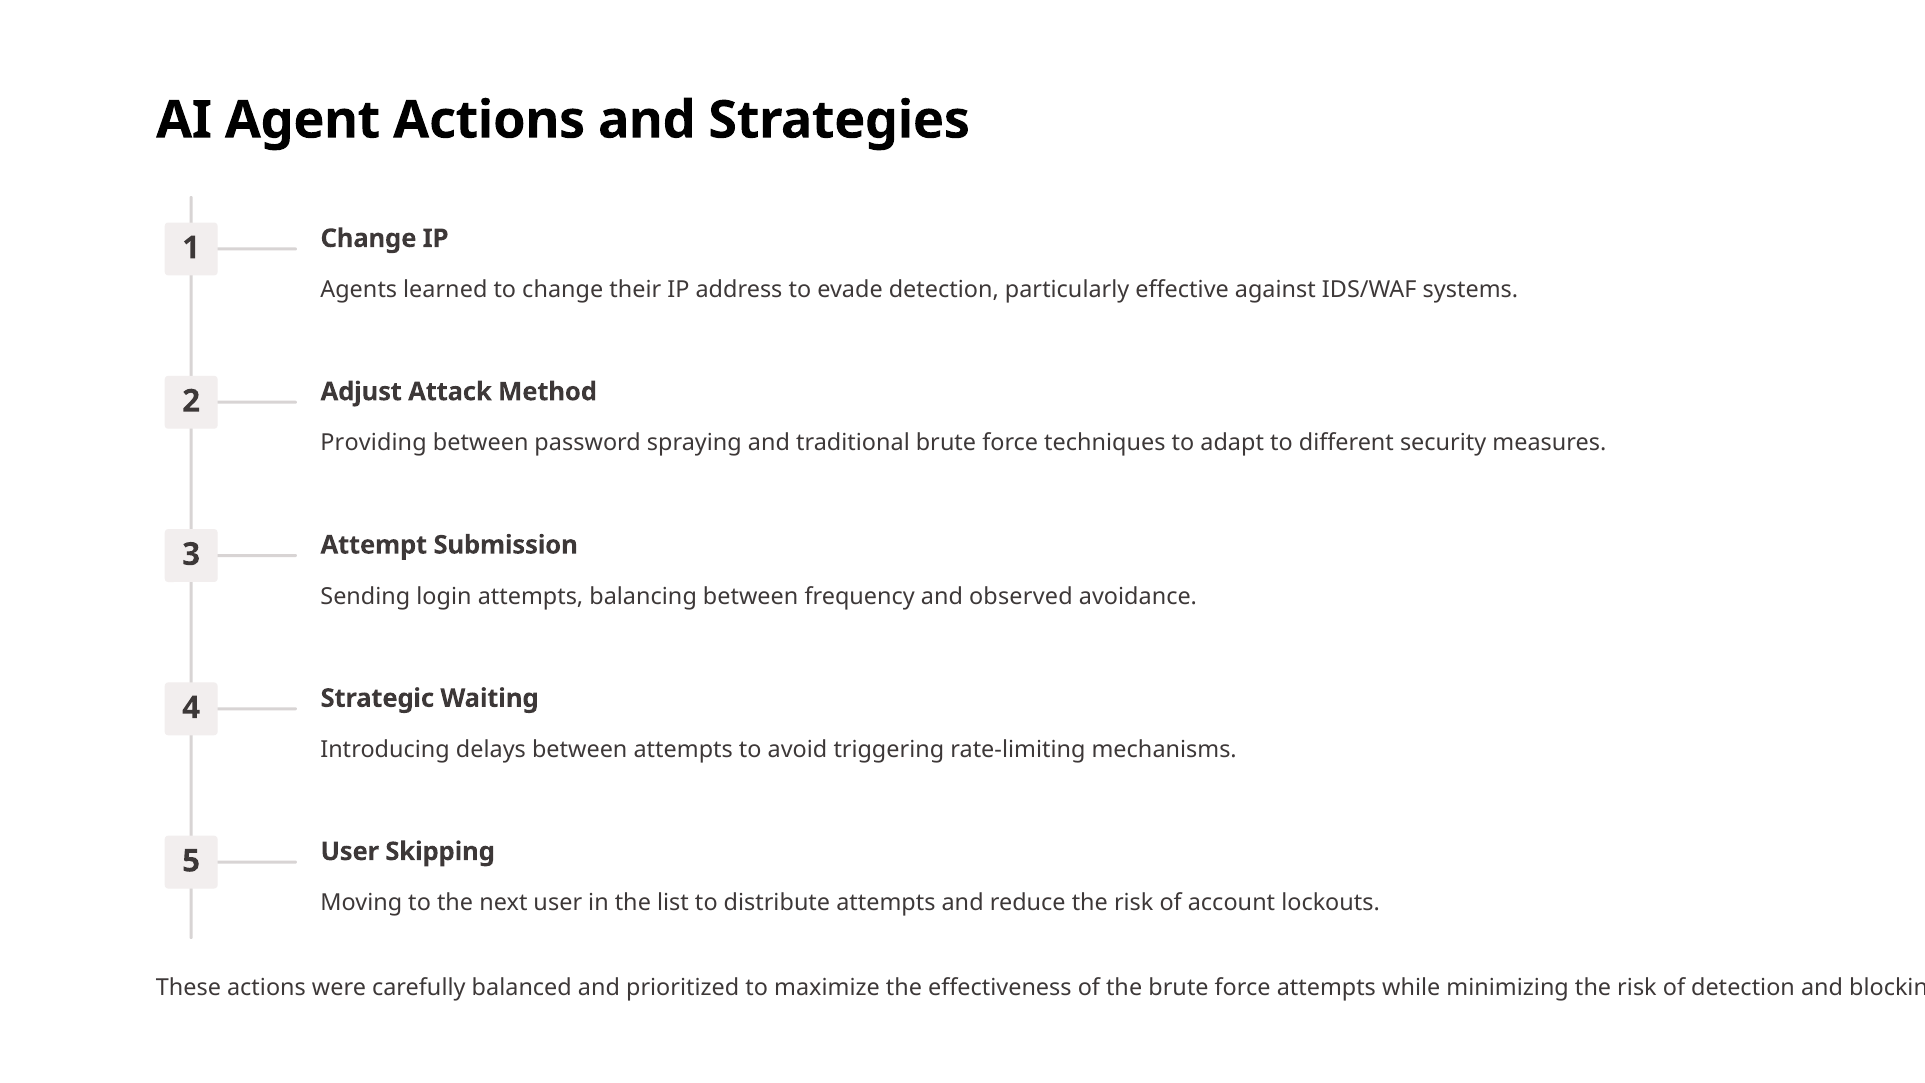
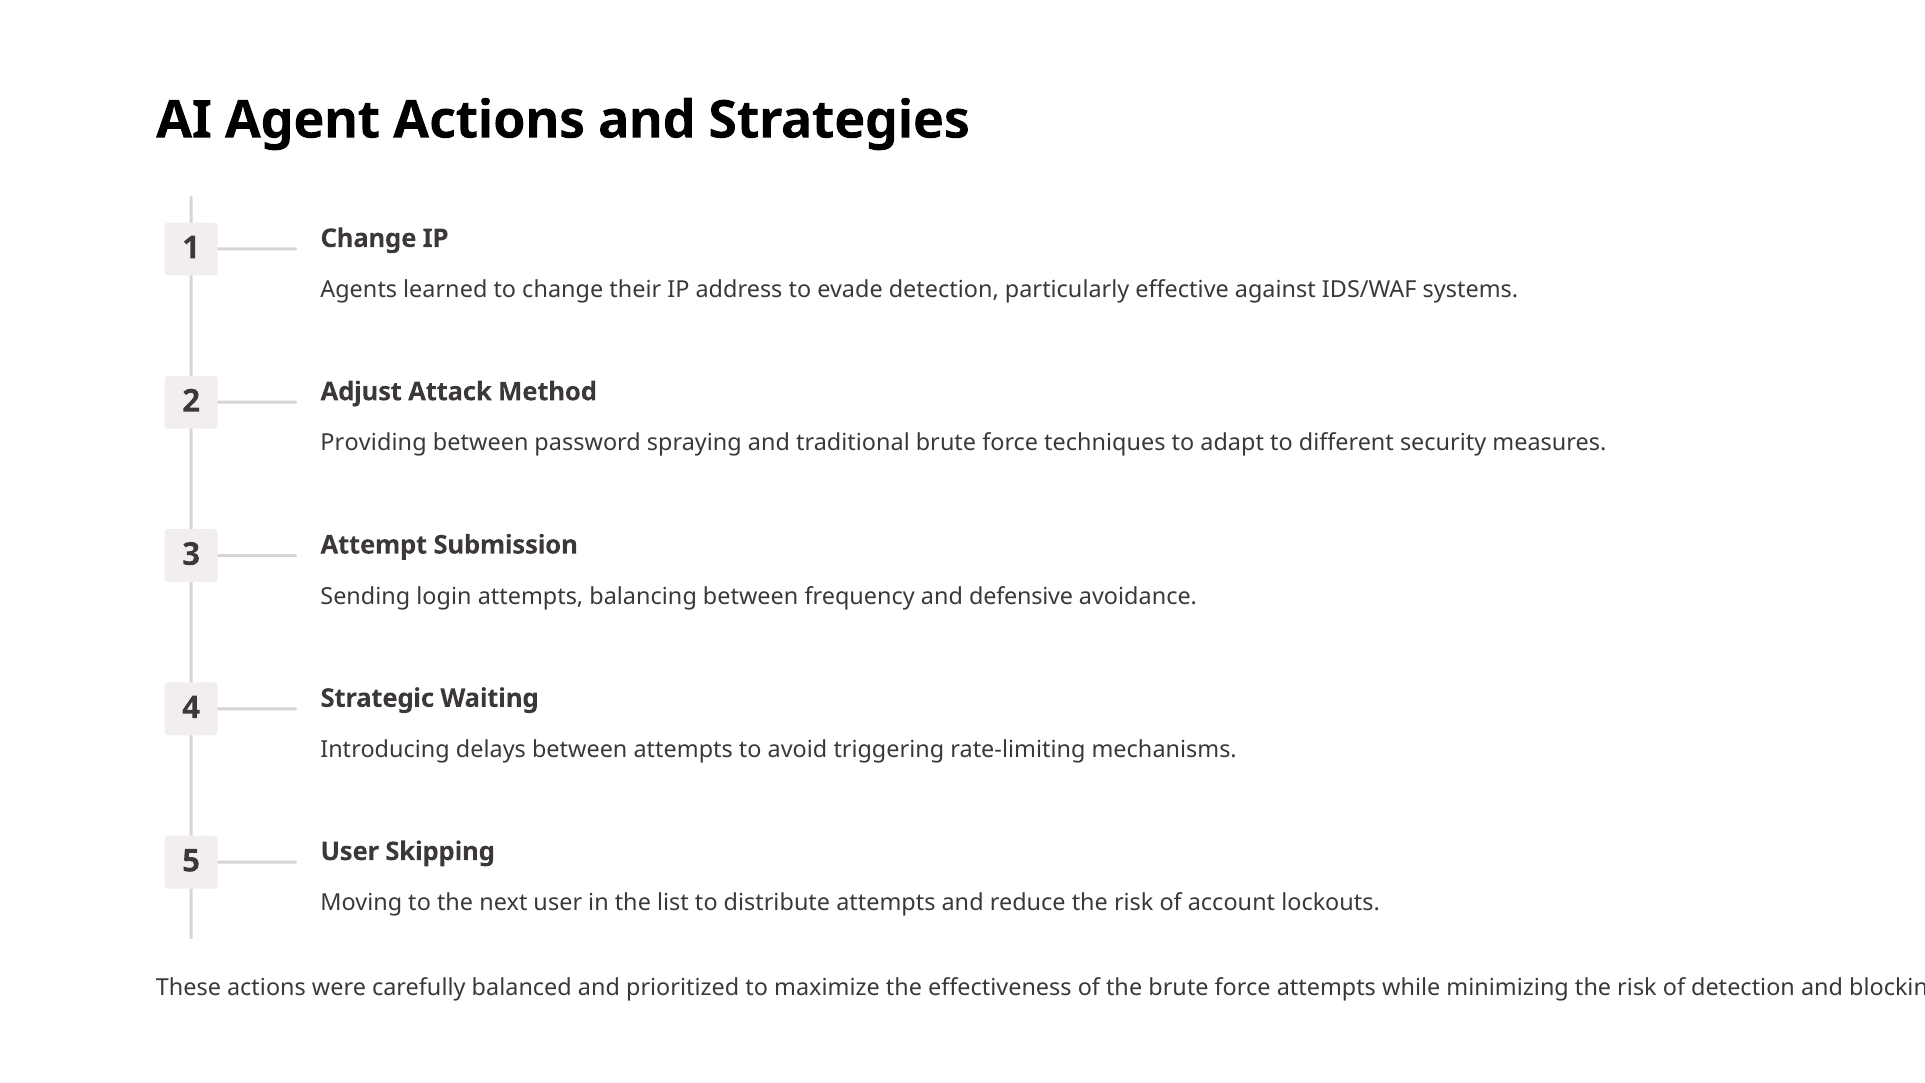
observed: observed -> defensive (1021, 596)
